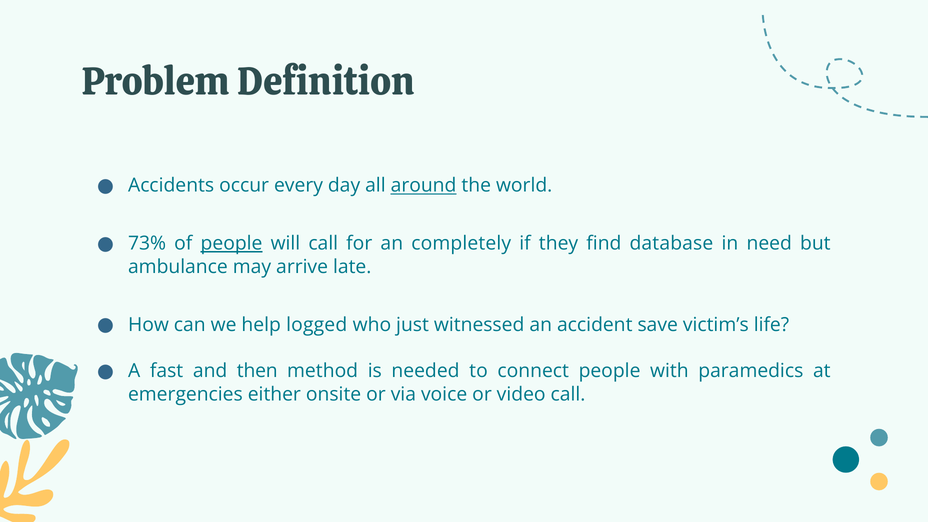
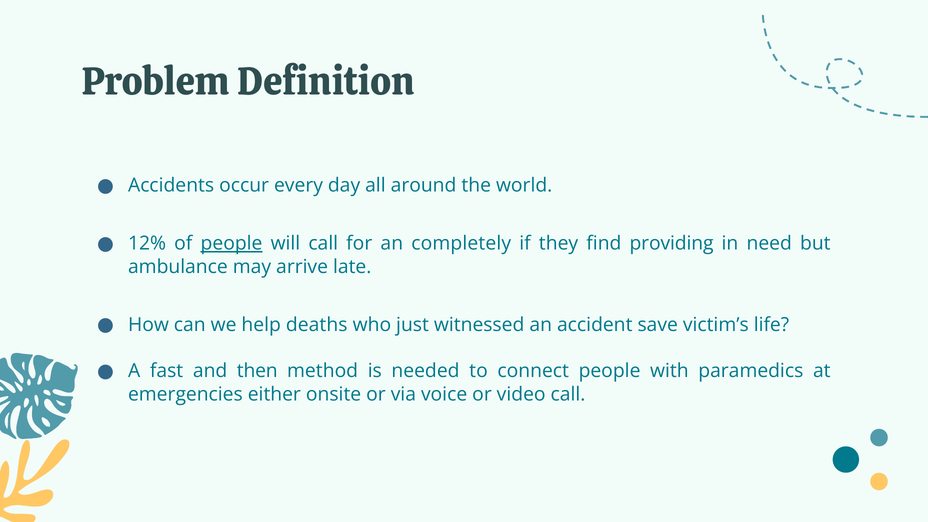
around underline: present -> none (424, 186)
73%: 73% -> 12% (147, 244)
database: database -> providing (672, 244)
logged: logged -> deaths (317, 325)
